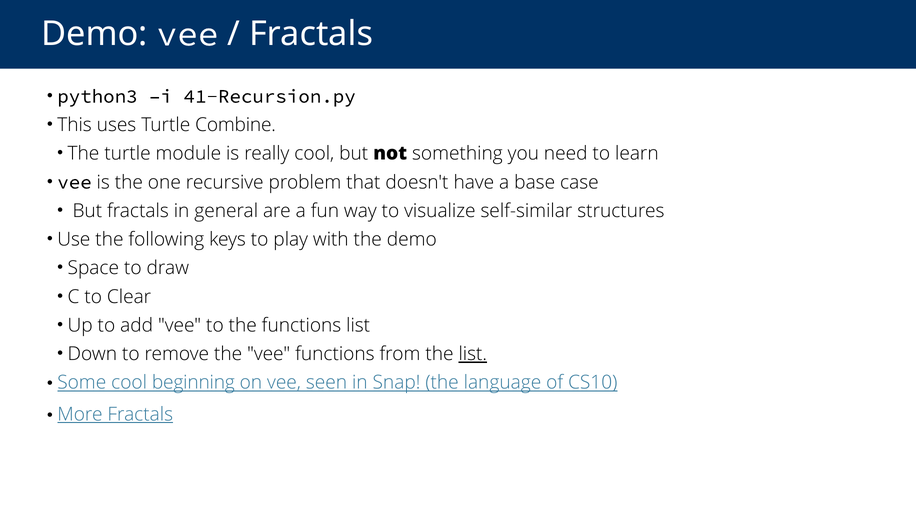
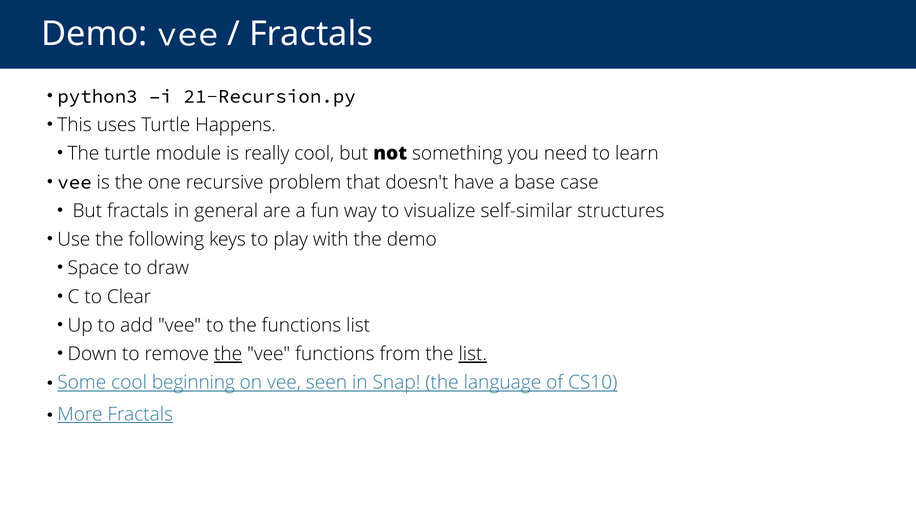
41-Recursion.py: 41-Recursion.py -> 21-Recursion.py (270, 96)
Combine: Combine -> Happens (236, 125)
the underline: none -> present (228, 354)
